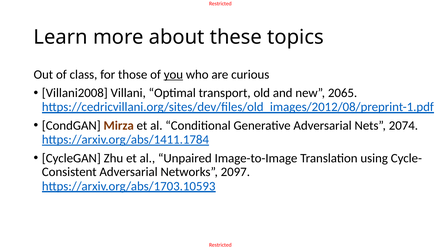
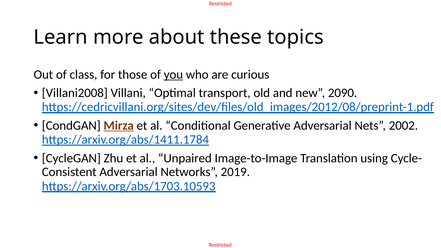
2065: 2065 -> 2090 (343, 93)
Mirza underline: none -> present (119, 126)
2074: 2074 -> 2002 (403, 126)
2097: 2097 -> 2019 (235, 172)
